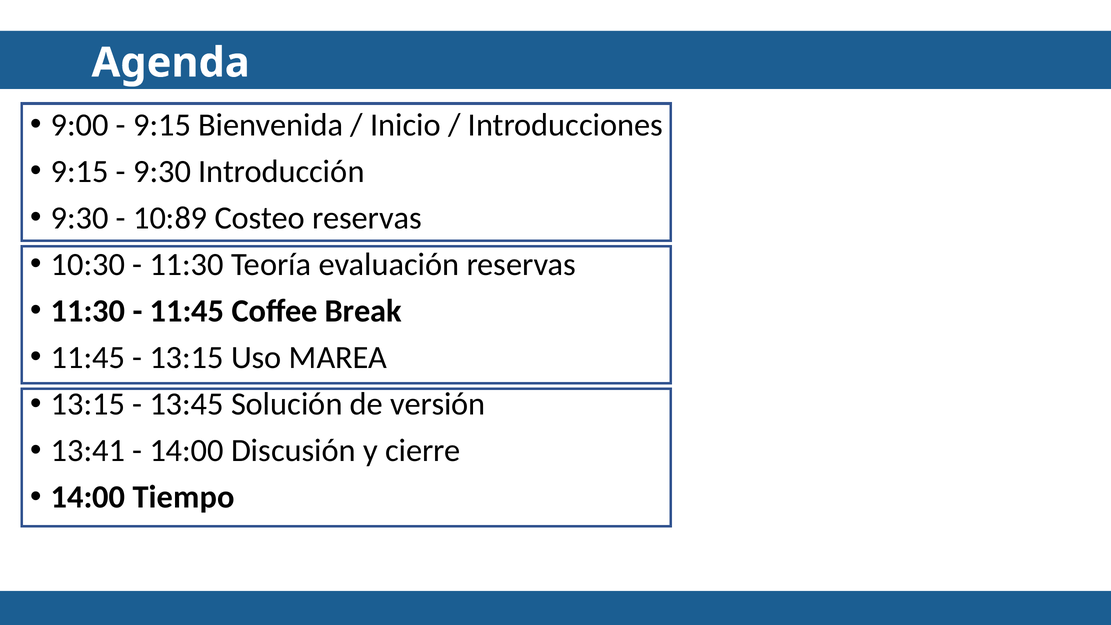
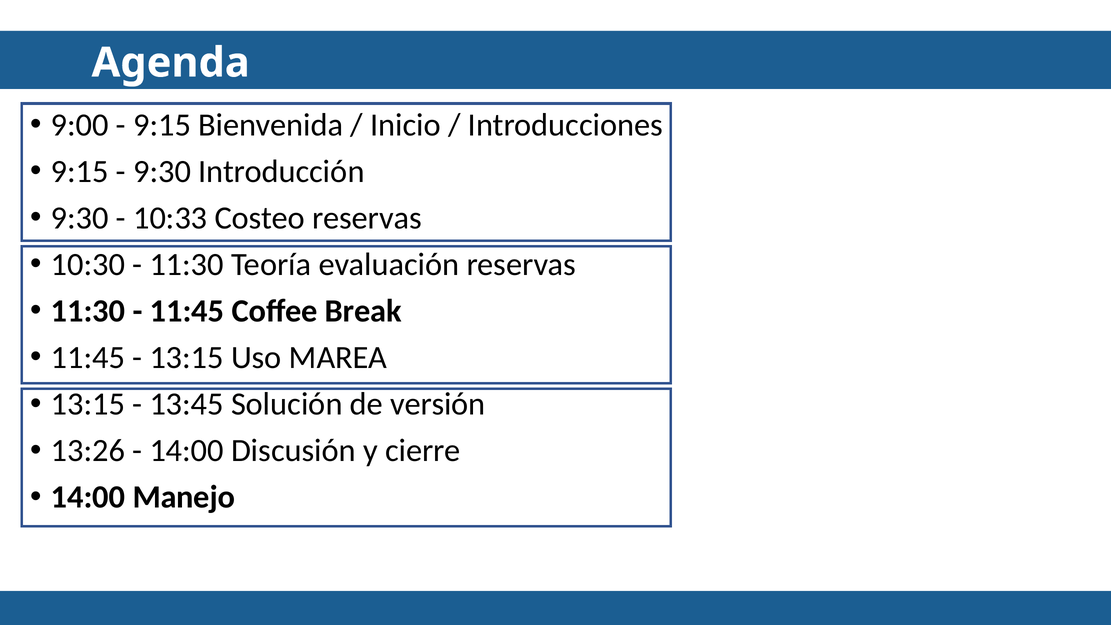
10:89: 10:89 -> 10:33 (170, 218)
13:41: 13:41 -> 13:26 (88, 451)
Tiempo: Tiempo -> Manejo (184, 497)
